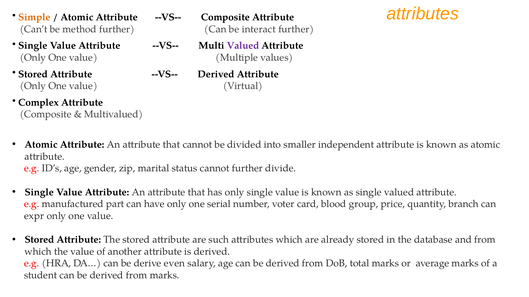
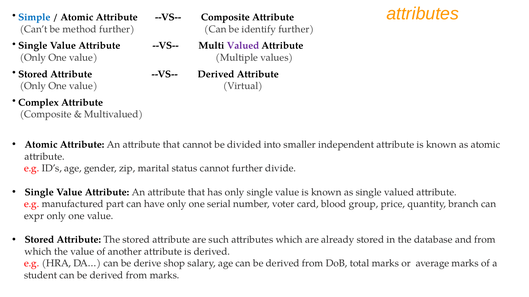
Simple colour: orange -> blue (34, 17)
interact: interact -> identify (259, 29)
even: even -> shop (175, 264)
